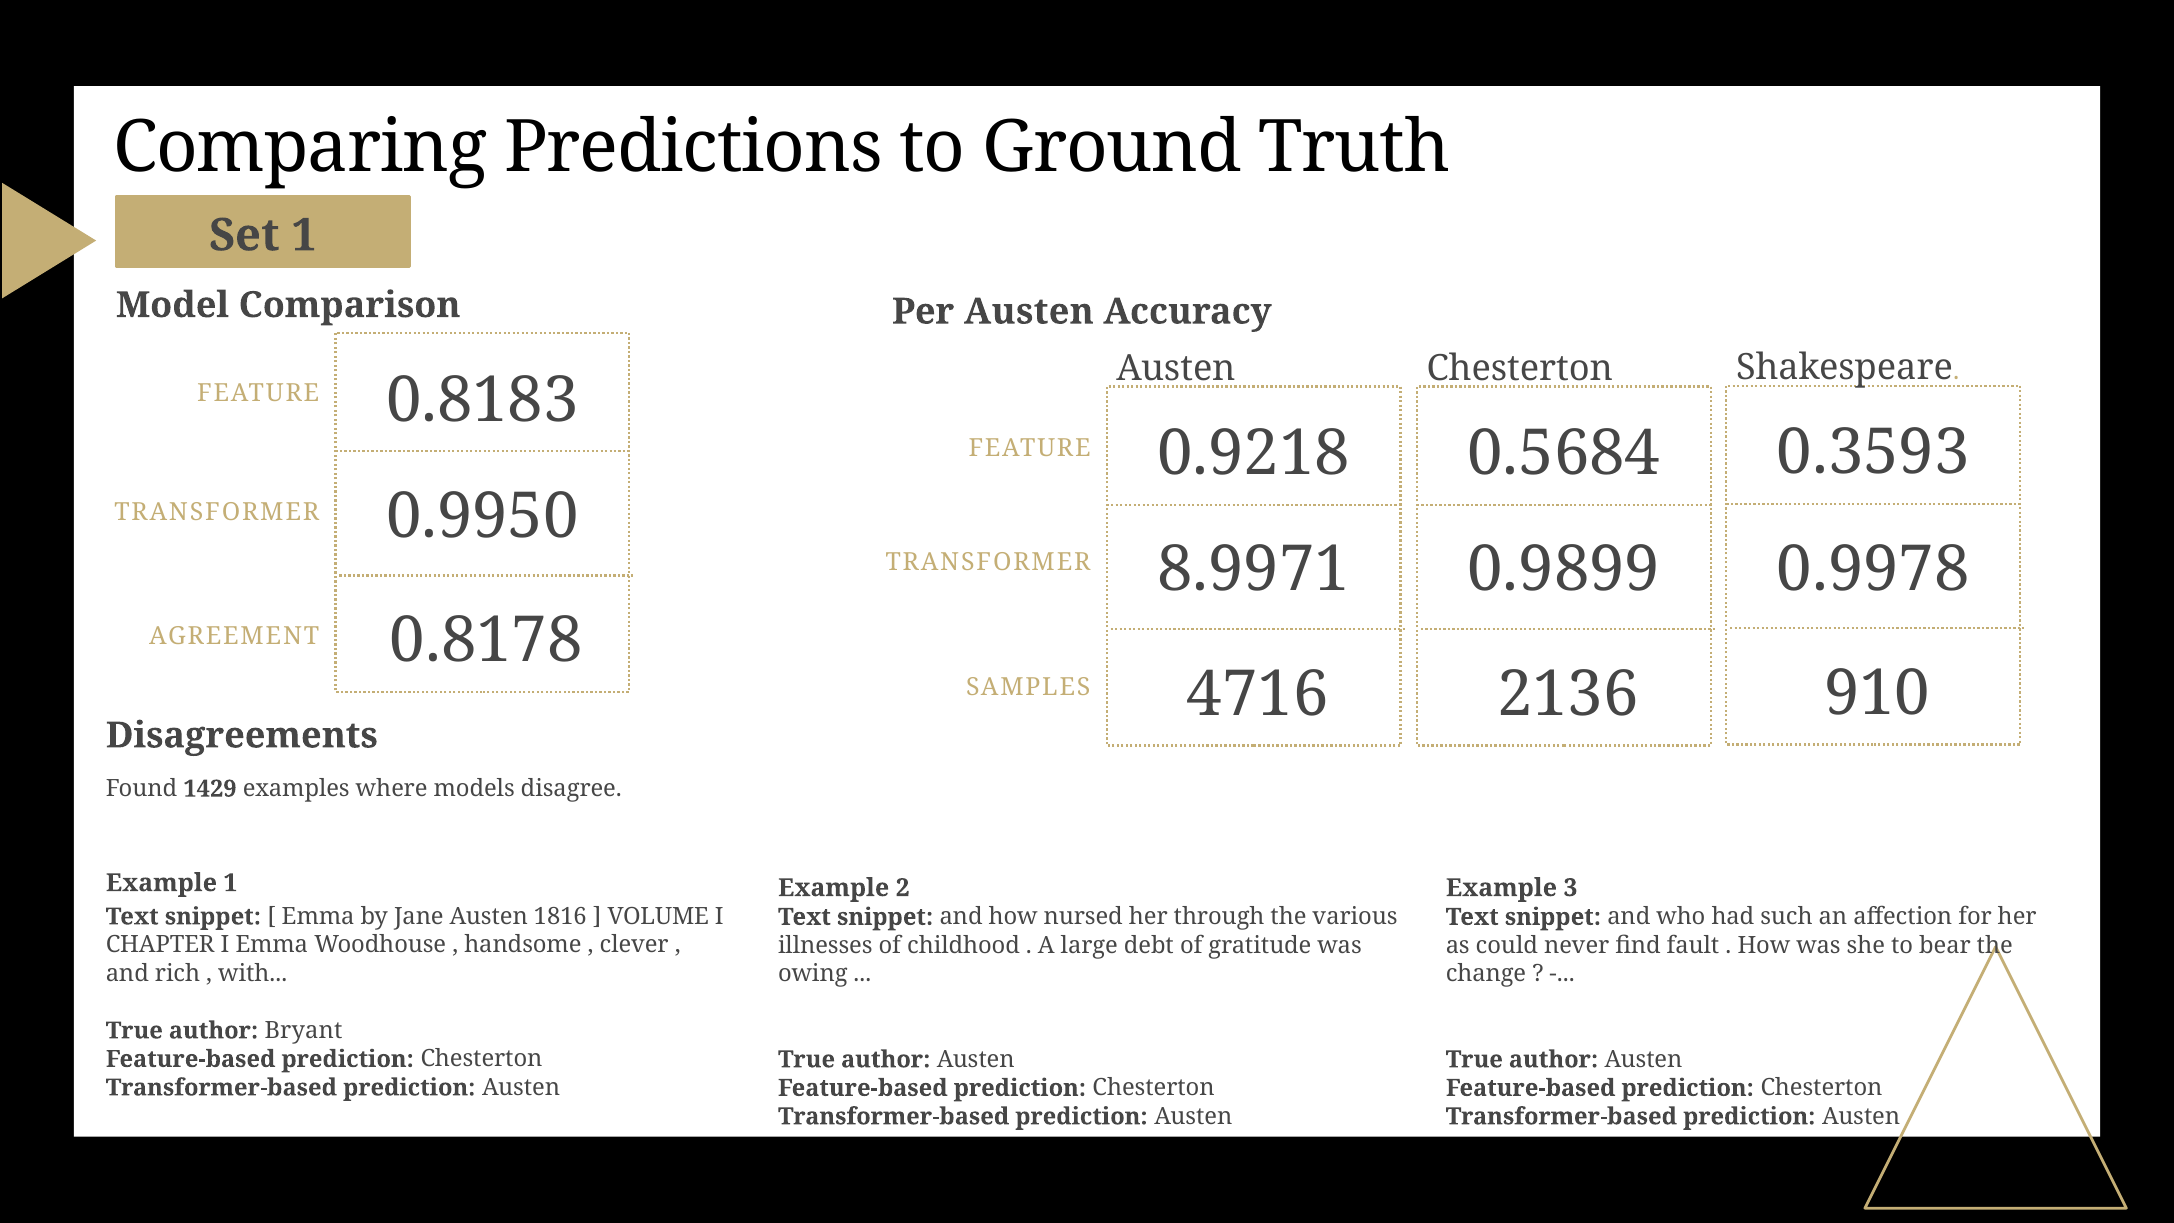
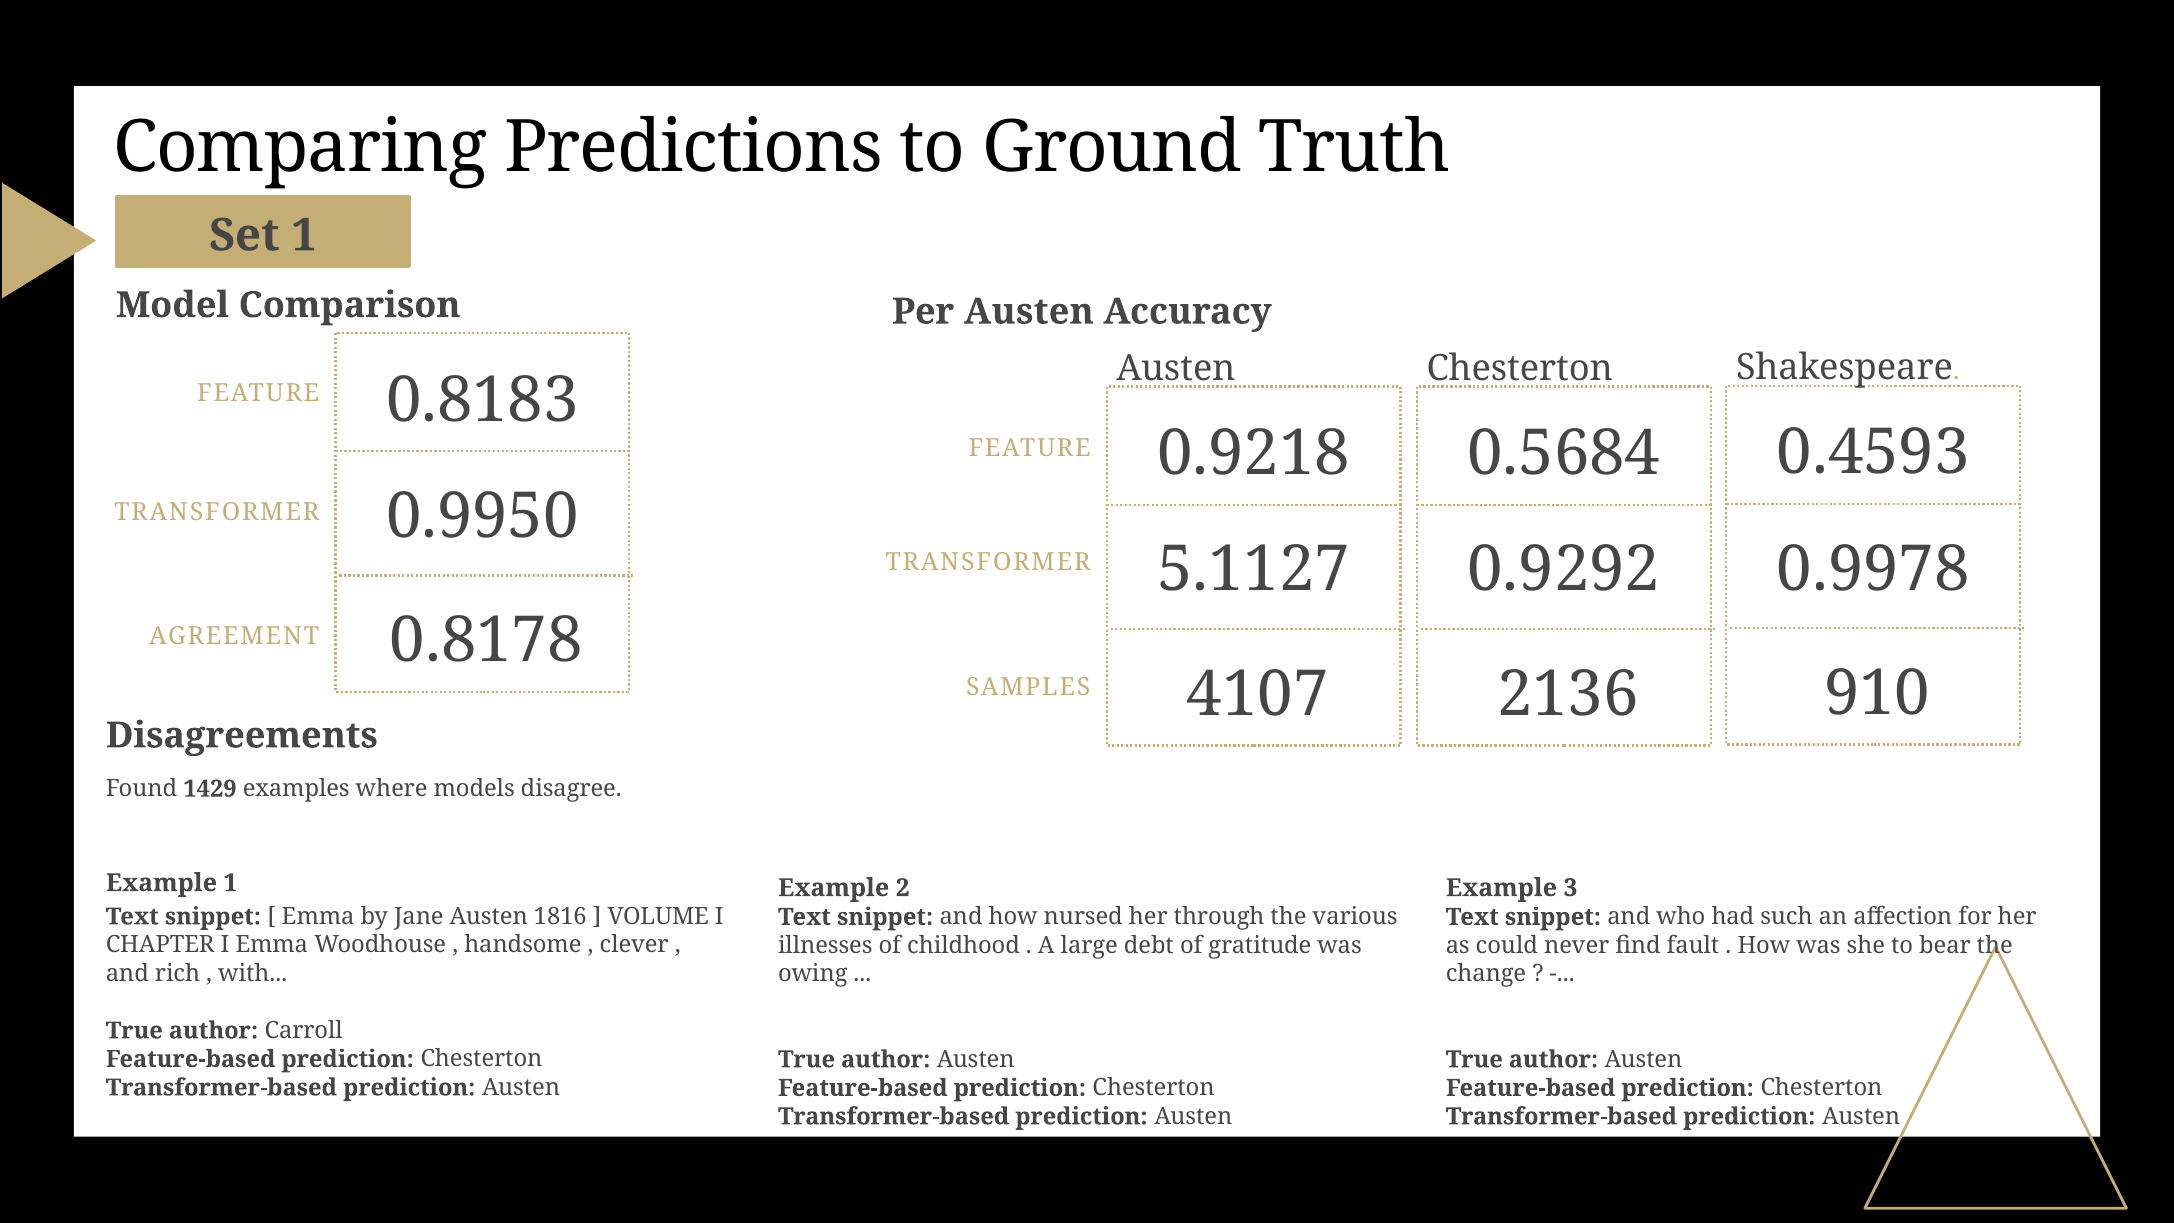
0.3593: 0.3593 -> 0.4593 (1873, 453)
8.9971: 8.9971 -> 5.1127 (1254, 570)
0.9899: 0.9899 -> 0.9292 (1564, 570)
4716: 4716 -> 4107 (1258, 694)
Bryant: Bryant -> Carroll (304, 1031)
